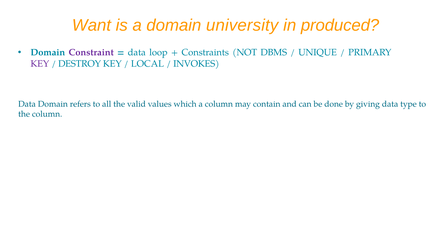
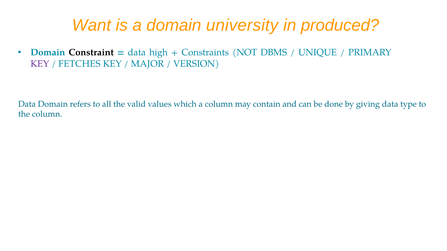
Constraint colour: purple -> black (91, 53)
loop: loop -> high (158, 53)
DESTROY: DESTROY -> FETCHES (79, 64)
LOCAL: LOCAL -> MAJOR (147, 64)
INVOKES: INVOKES -> VERSION (196, 64)
